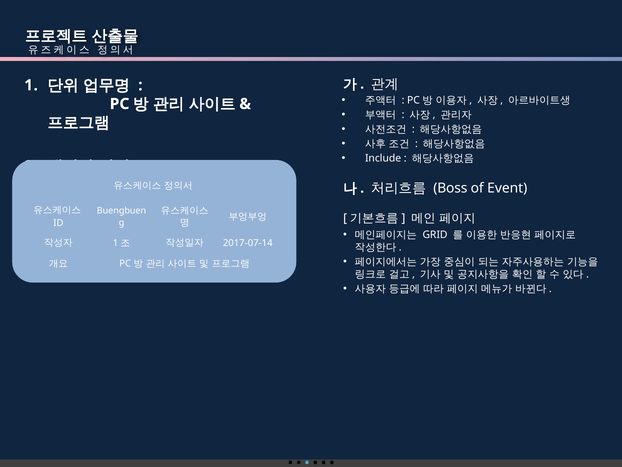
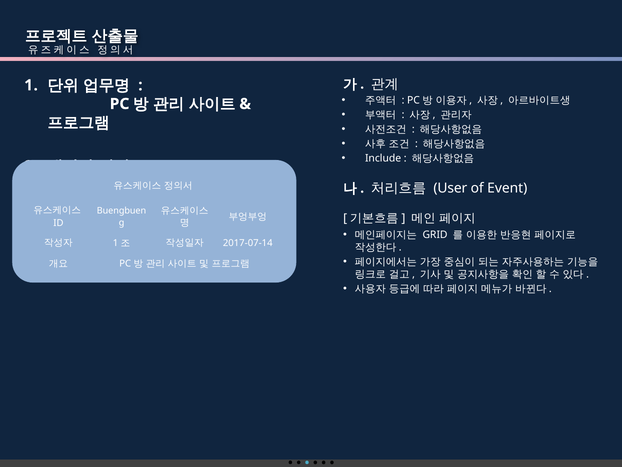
Boss: Boss -> User (450, 188)
